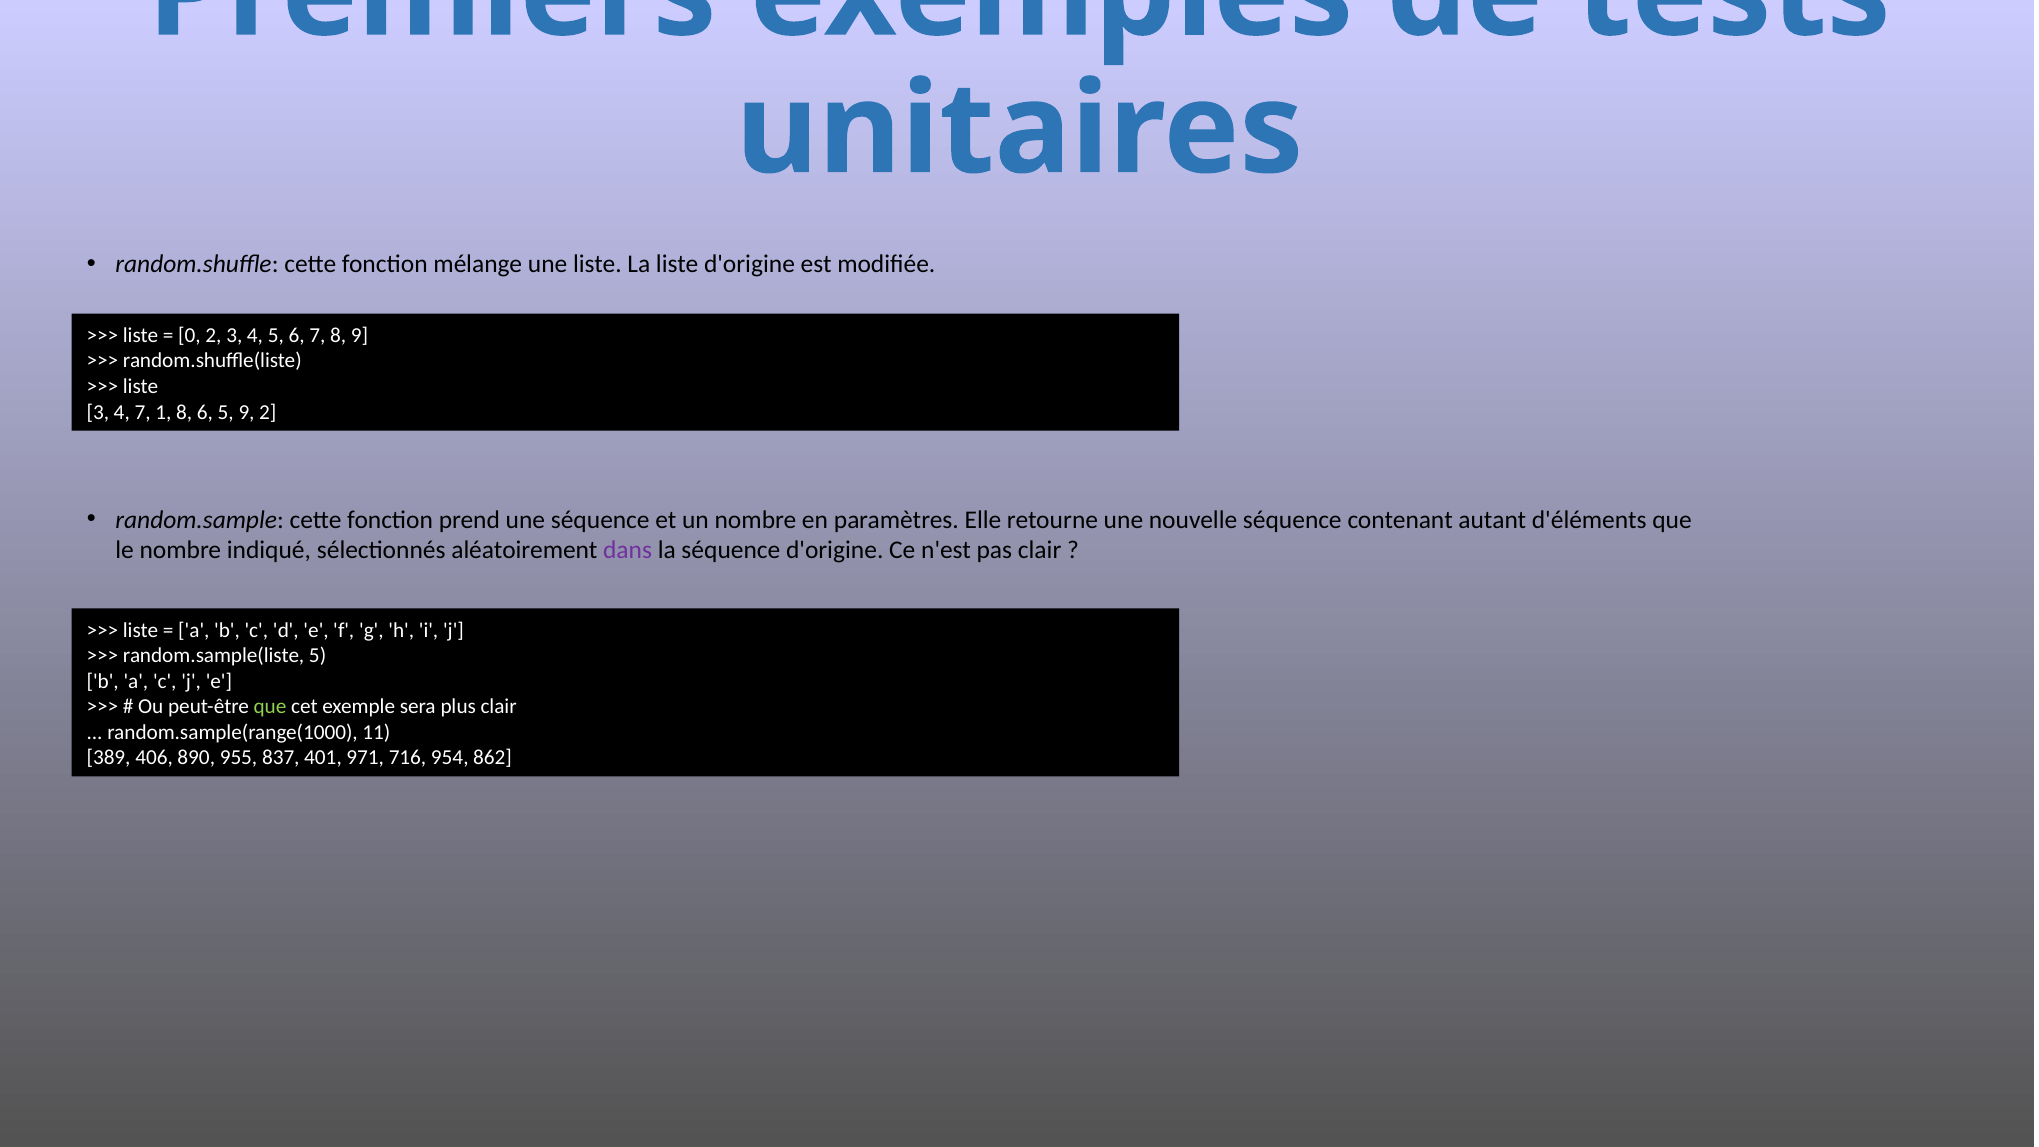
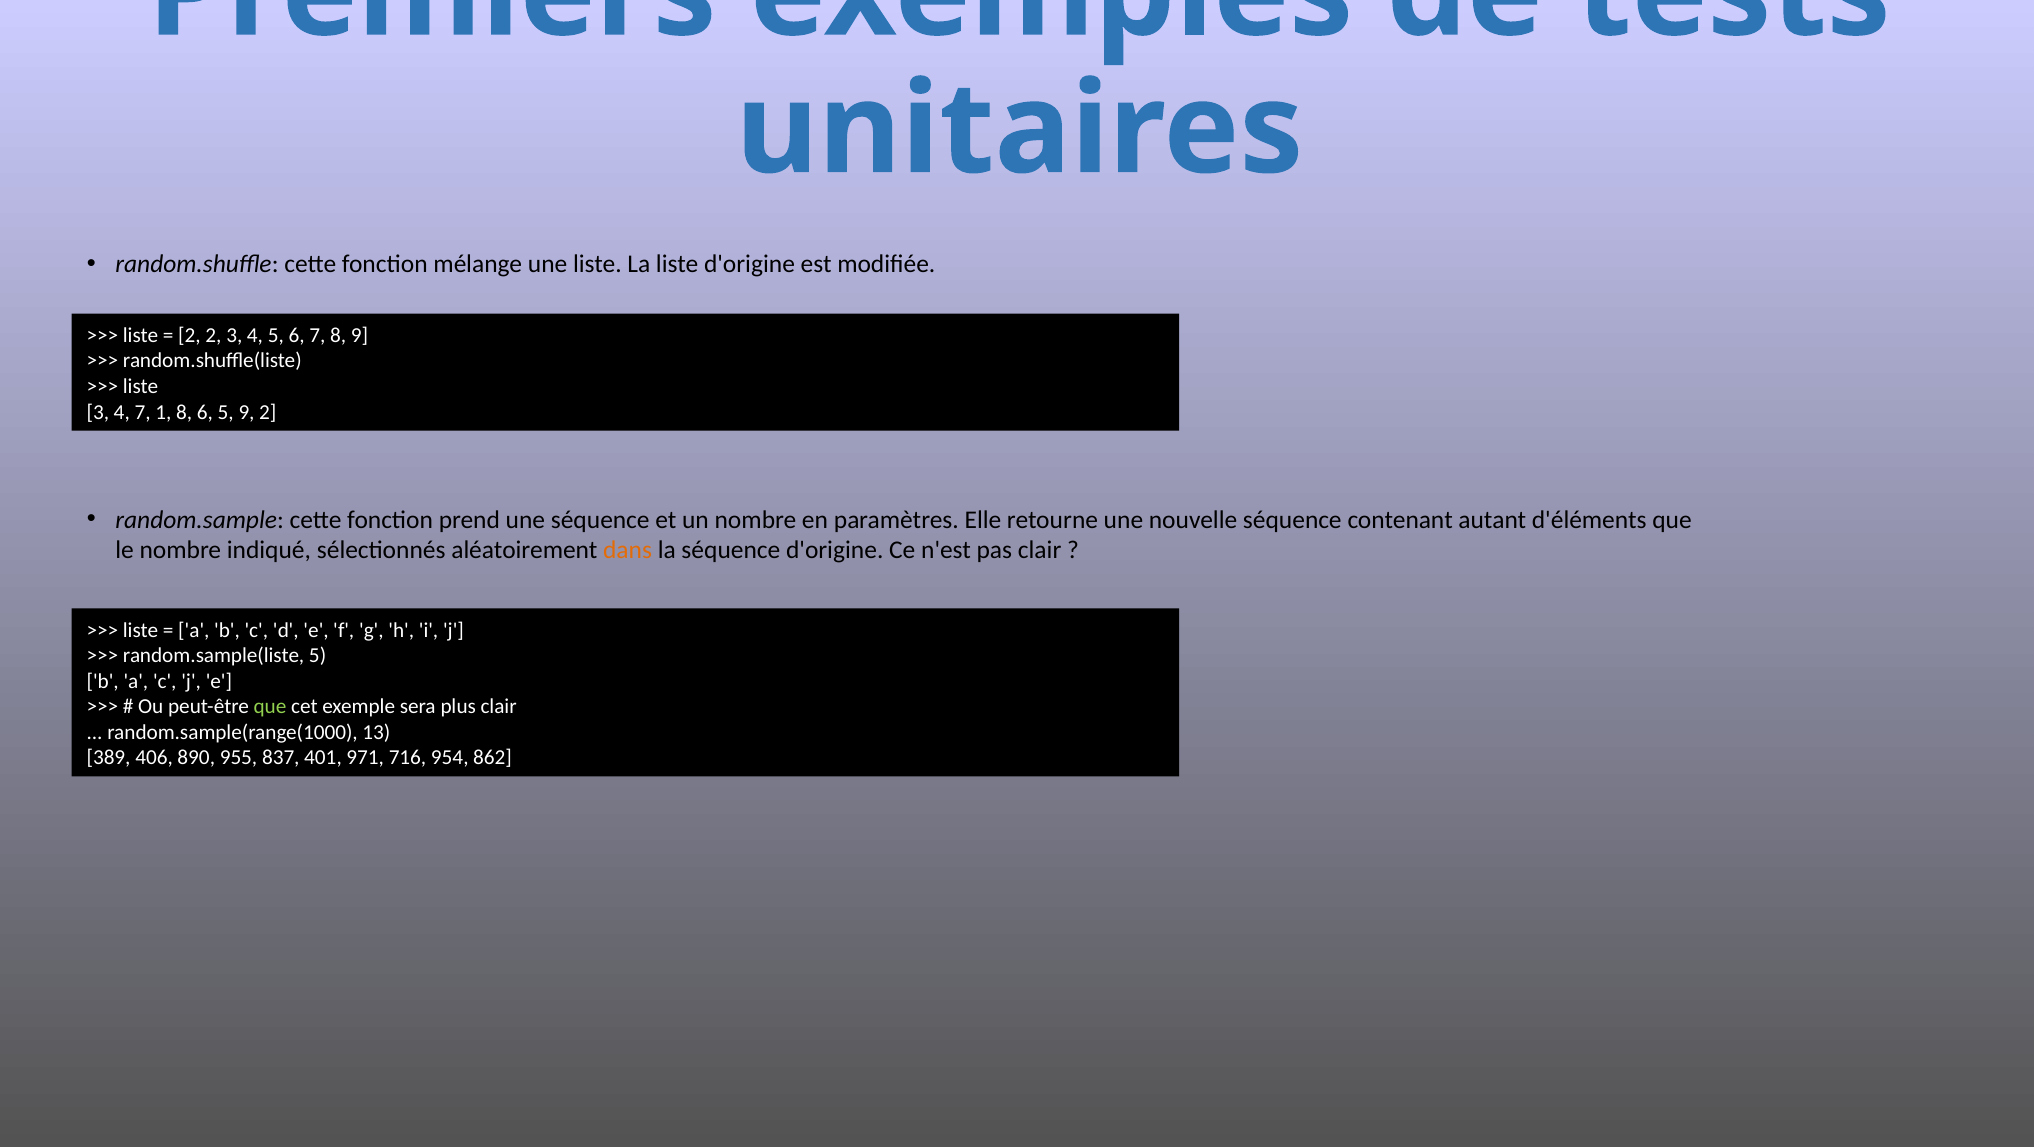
0: 0 -> 2 (189, 335)
dans colour: purple -> orange (628, 550)
11: 11 -> 13 (376, 732)
